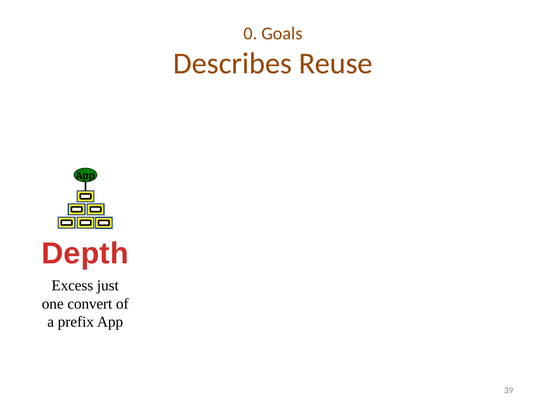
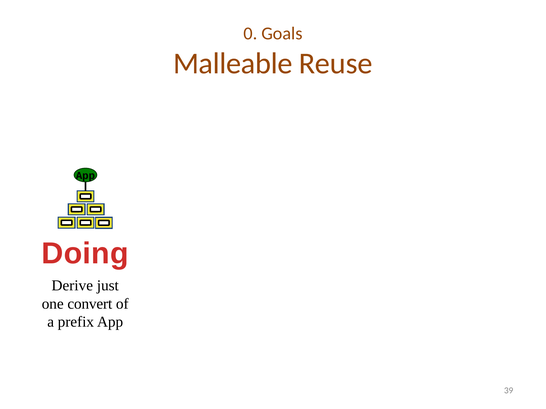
Describes: Describes -> Malleable (233, 64)
Depth: Depth -> Doing (85, 254)
Excess: Excess -> Derive (72, 286)
